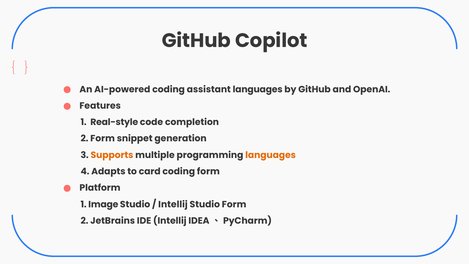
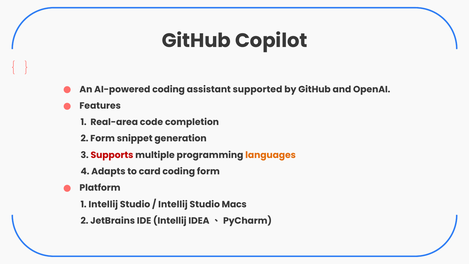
assistant languages: languages -> supported (258, 89)
Real-style: Real-style -> Real-area (114, 122)
Supports colour: orange -> red (112, 155)
1 Image: Image -> Intellij (103, 204)
Studio Form: Form -> Macs (234, 204)
